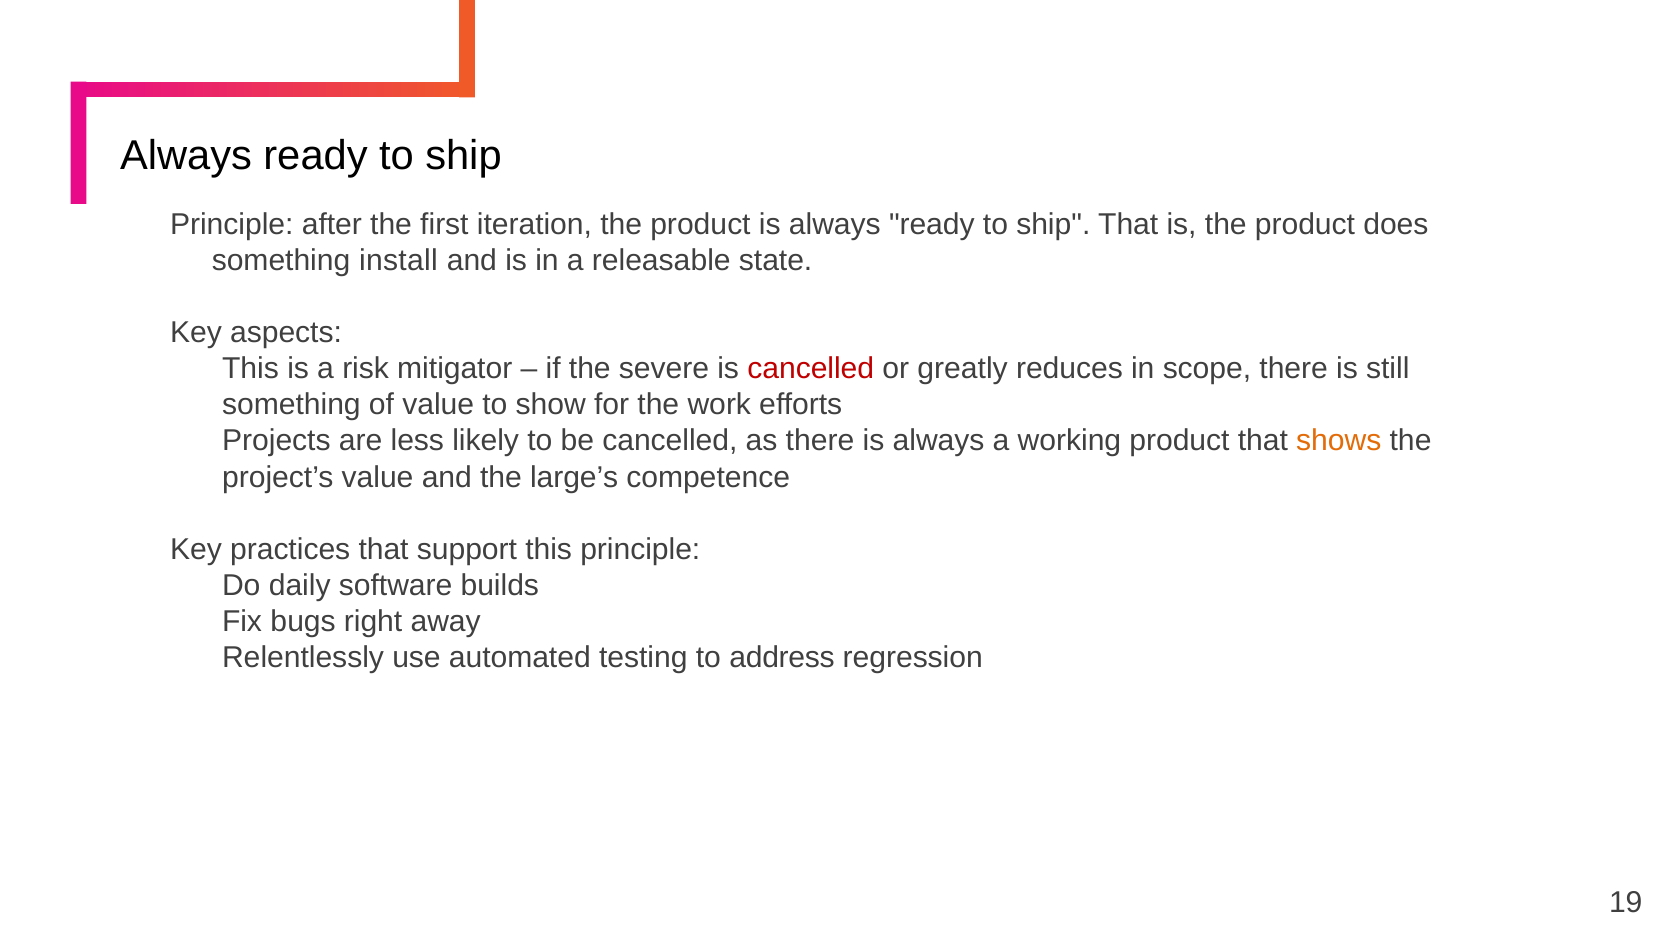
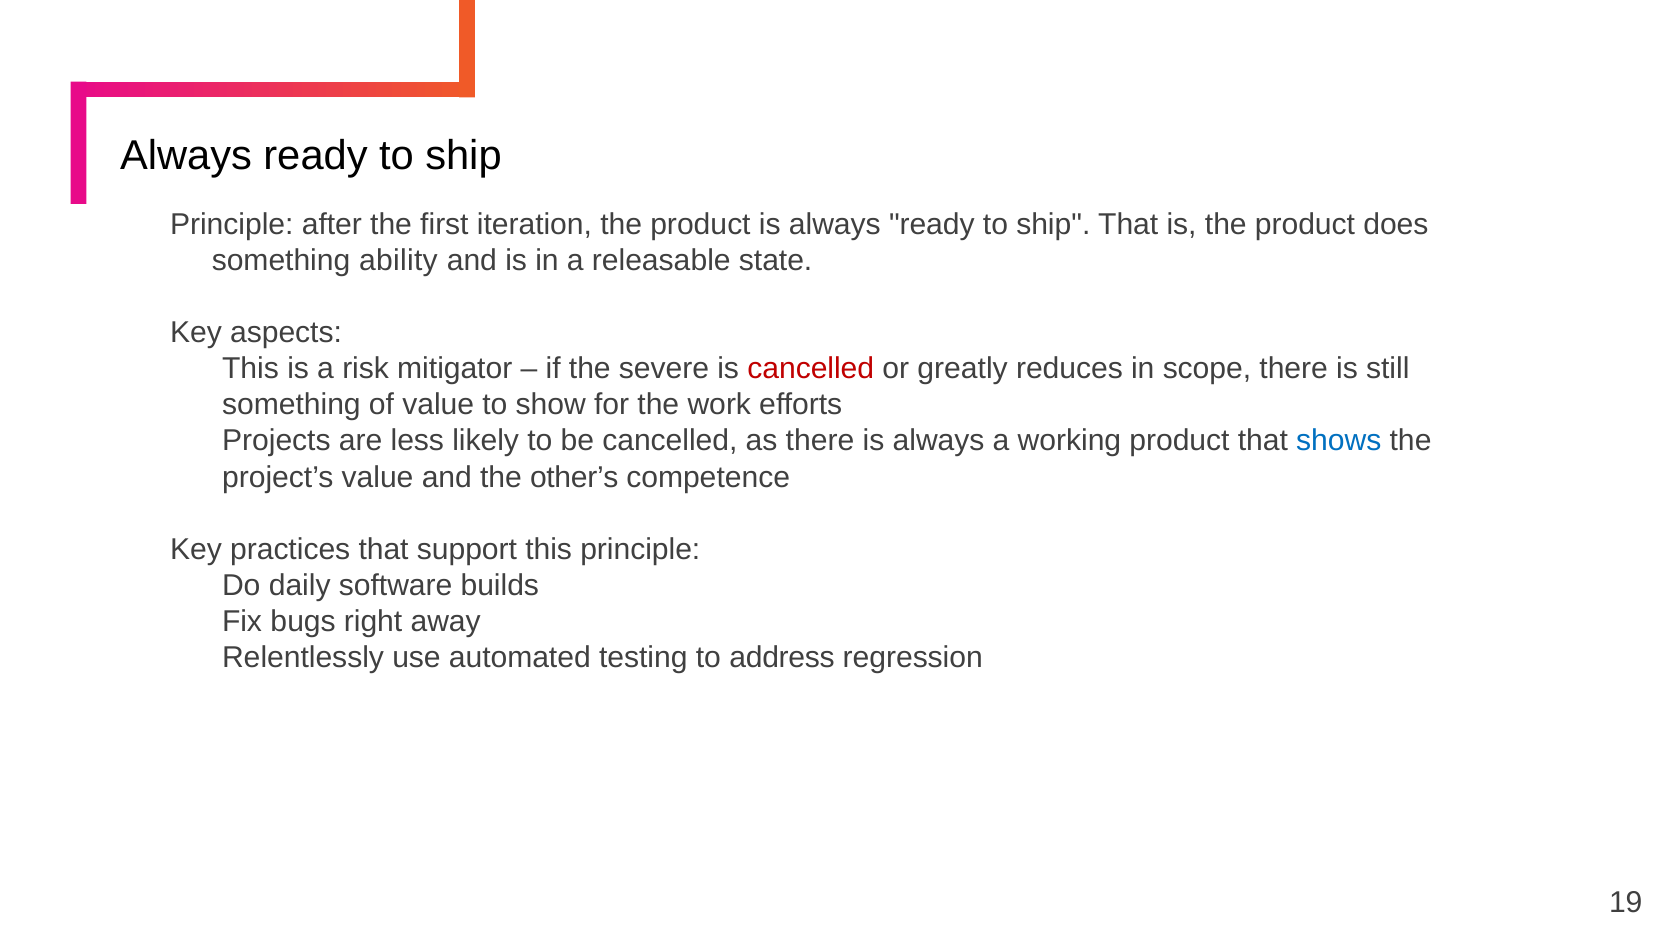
install: install -> ability (398, 260)
shows colour: orange -> blue (1339, 441)
large’s: large’s -> other’s (574, 477)
